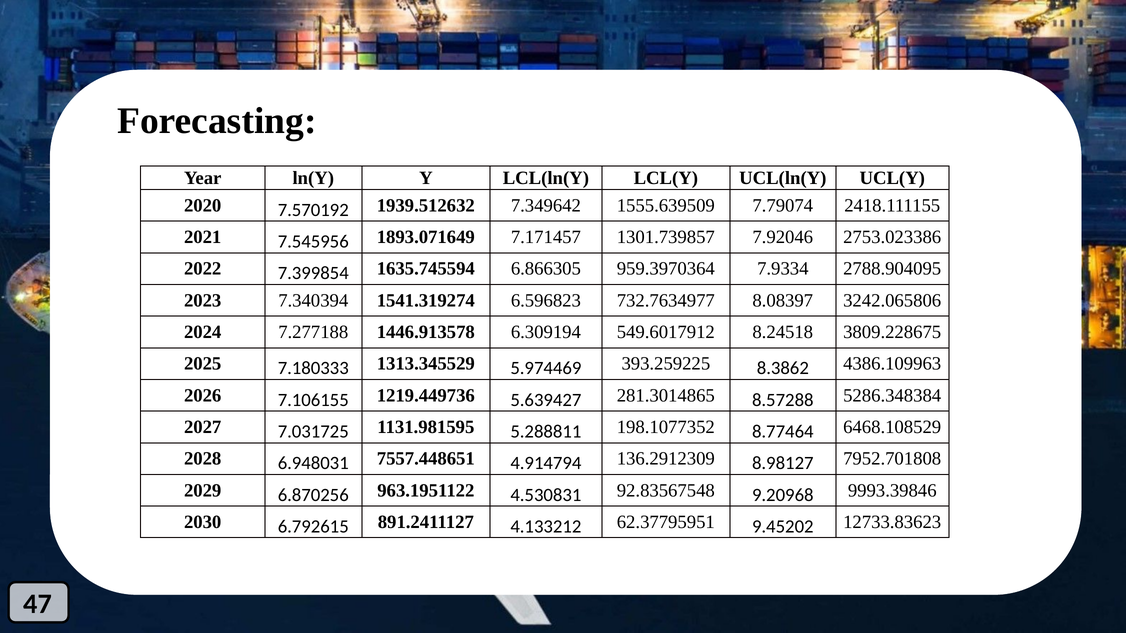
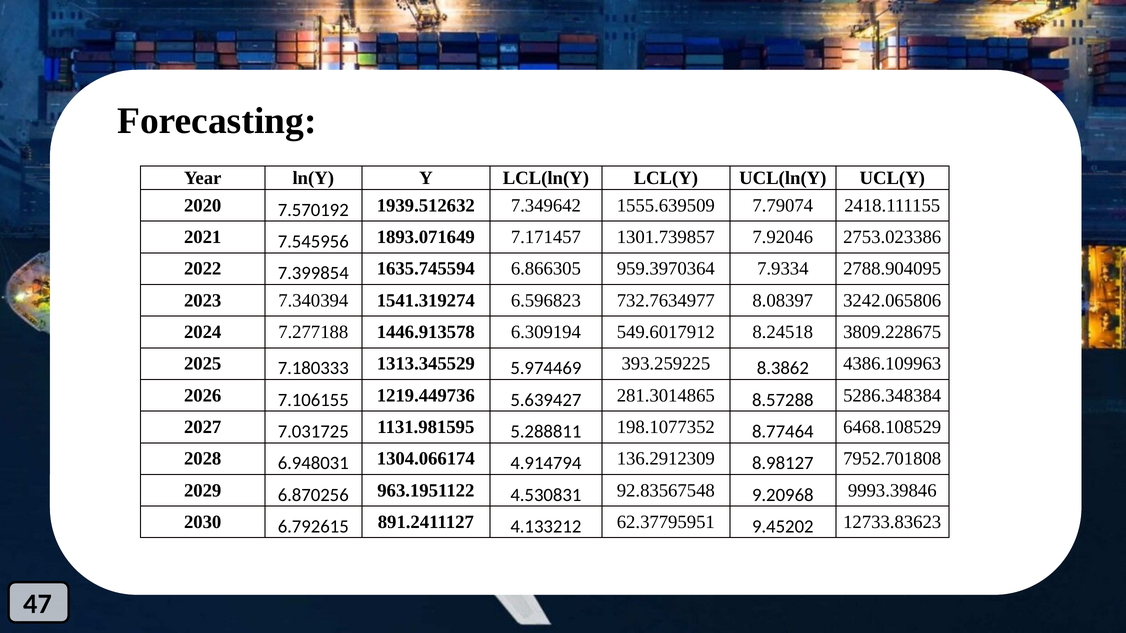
7557.448651: 7557.448651 -> 1304.066174 (426, 459)
